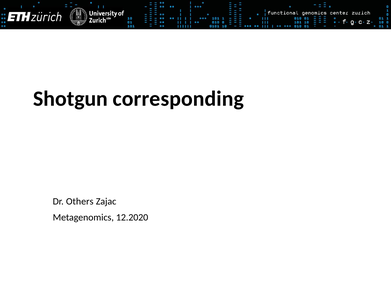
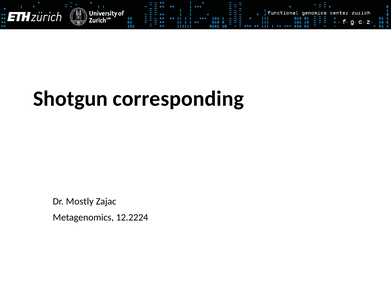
Others: Others -> Mostly (80, 202)
12.2020: 12.2020 -> 12.2224 (132, 218)
